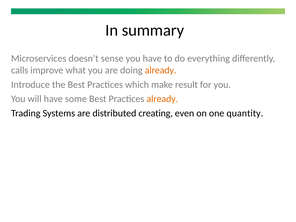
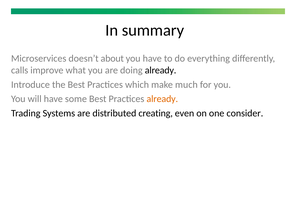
sense: sense -> about (112, 58)
already colour: orange -> black (161, 70)
result: result -> much (186, 85)
quantity: quantity -> consider (245, 113)
